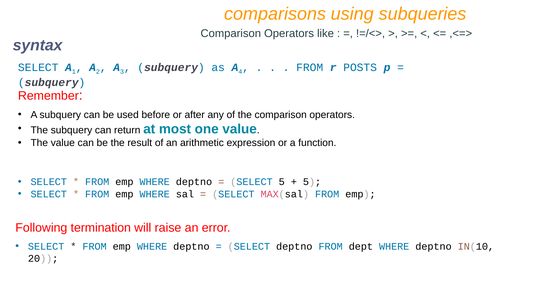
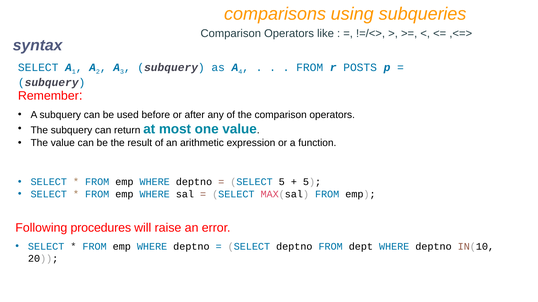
termination: termination -> procedures (101, 228)
